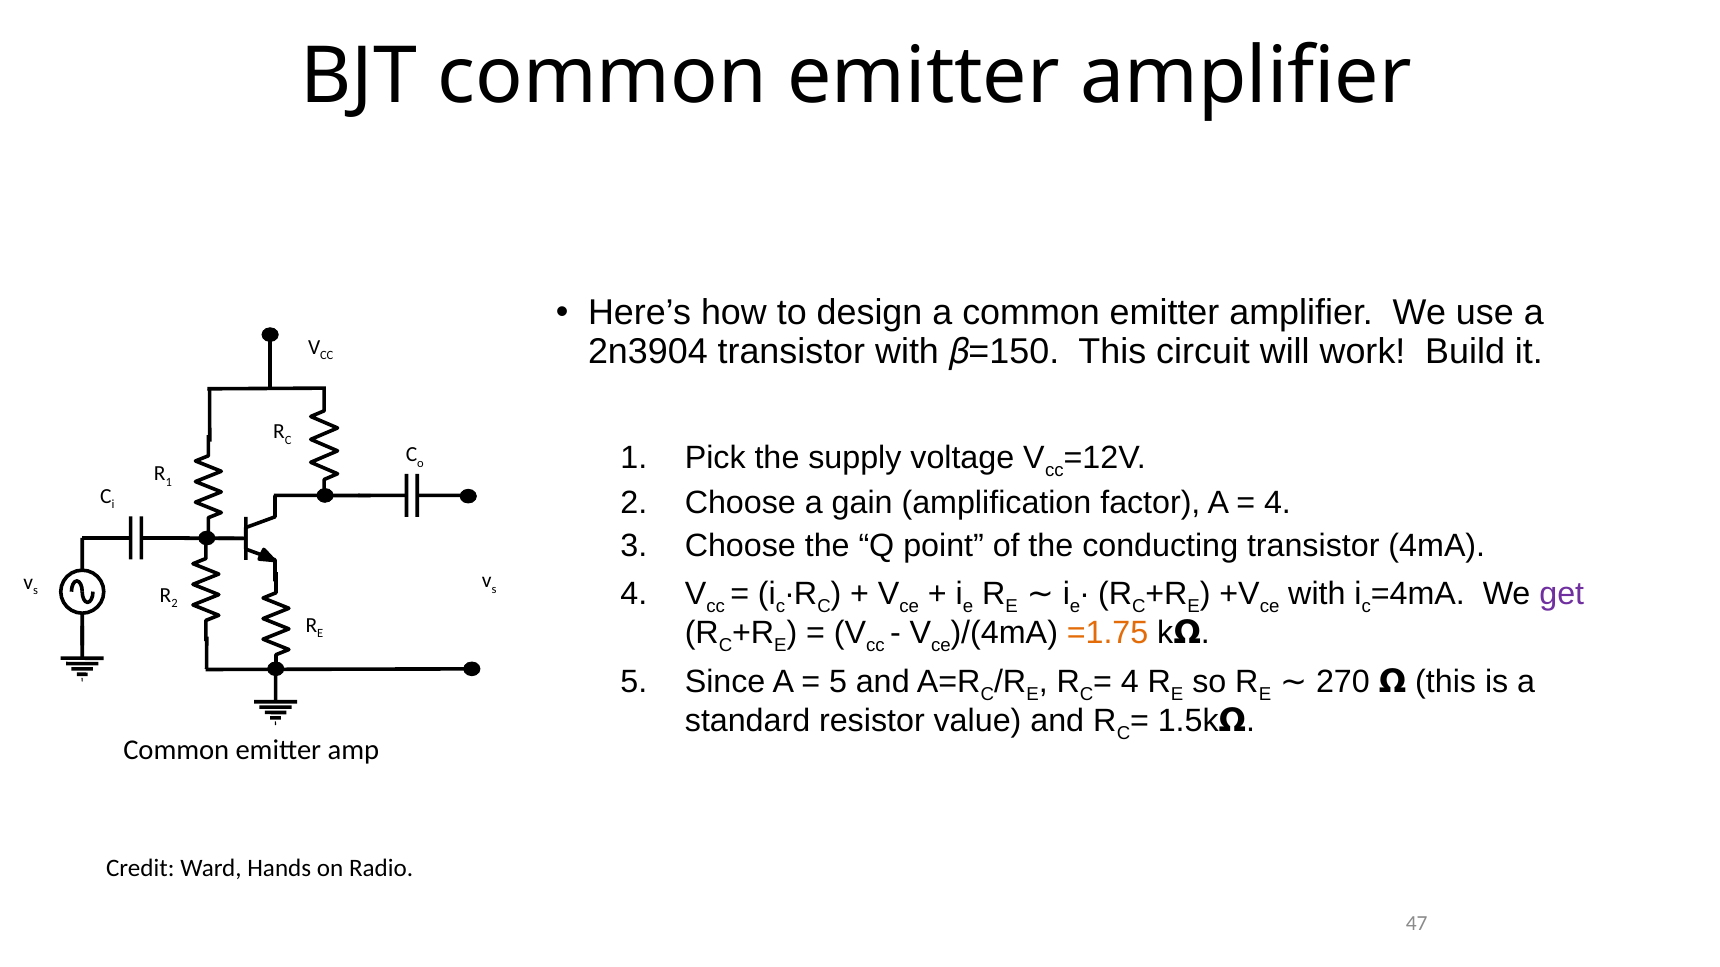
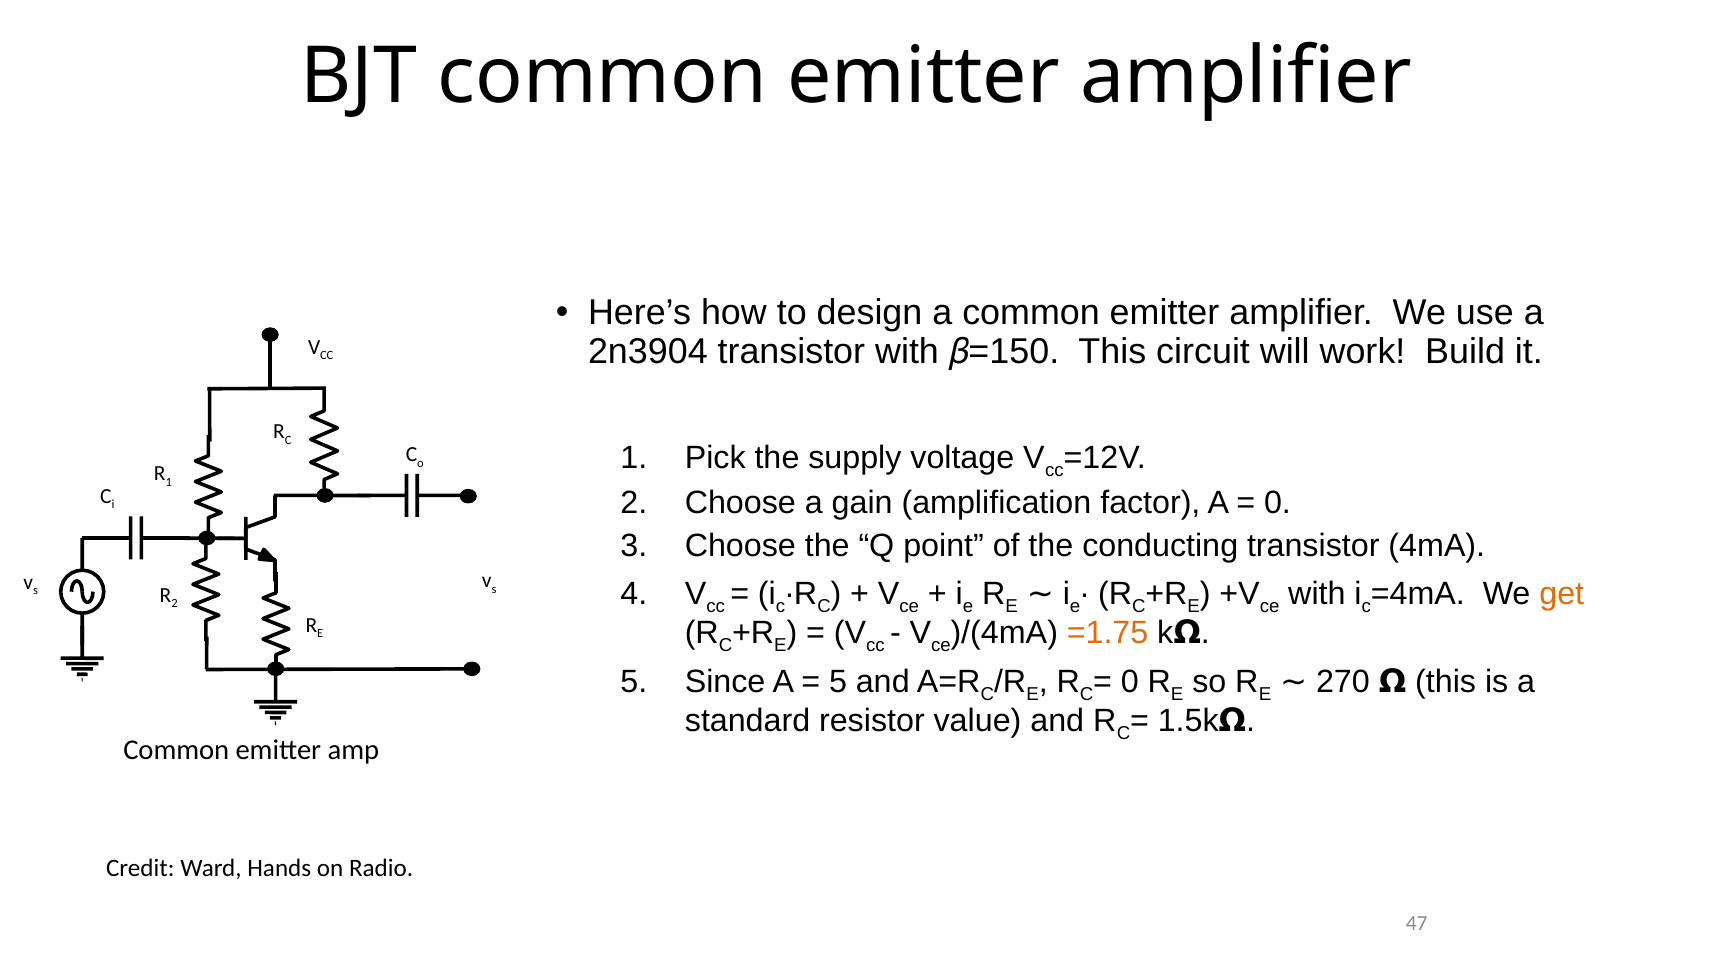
4: 4 -> 0 (1277, 503)
get colour: purple -> orange (1562, 594)
4: 4 -> 0 (1130, 682)
